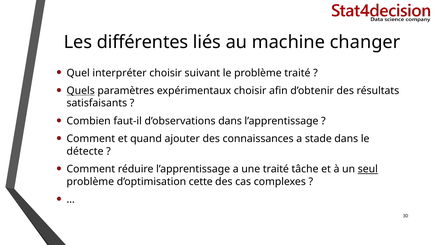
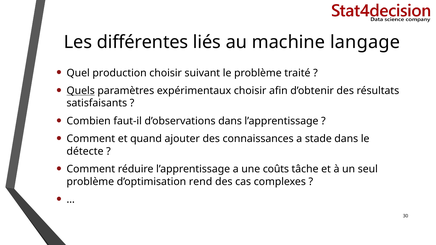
changer: changer -> langage (365, 42)
interpréter: interpréter -> production (120, 73)
une traité: traité -> coûts (276, 169)
seul underline: present -> none (368, 169)
cette: cette -> rend (201, 182)
